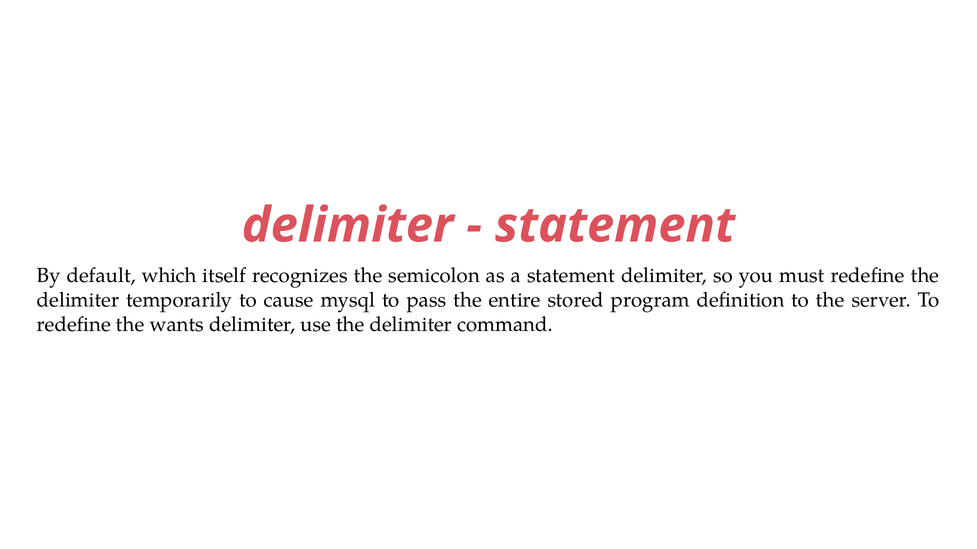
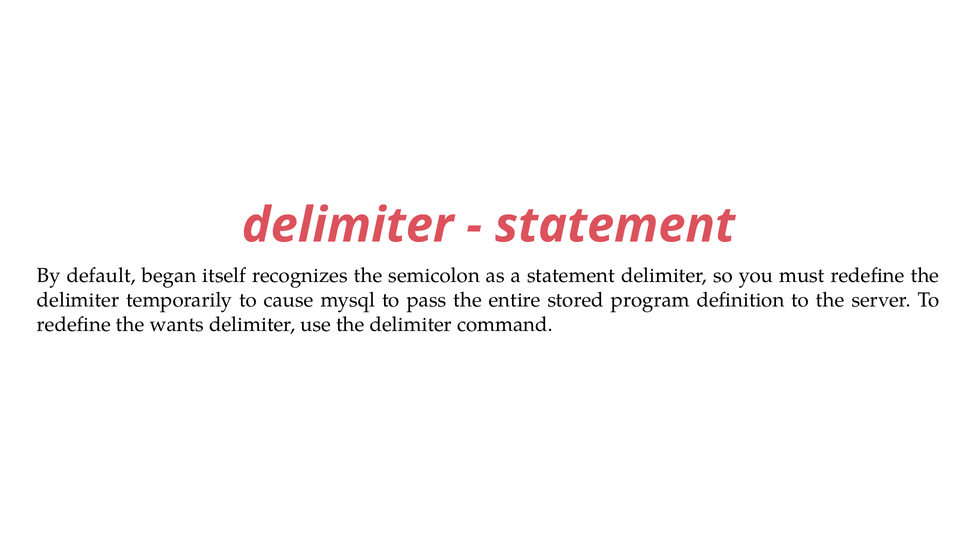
which: which -> began (169, 276)
